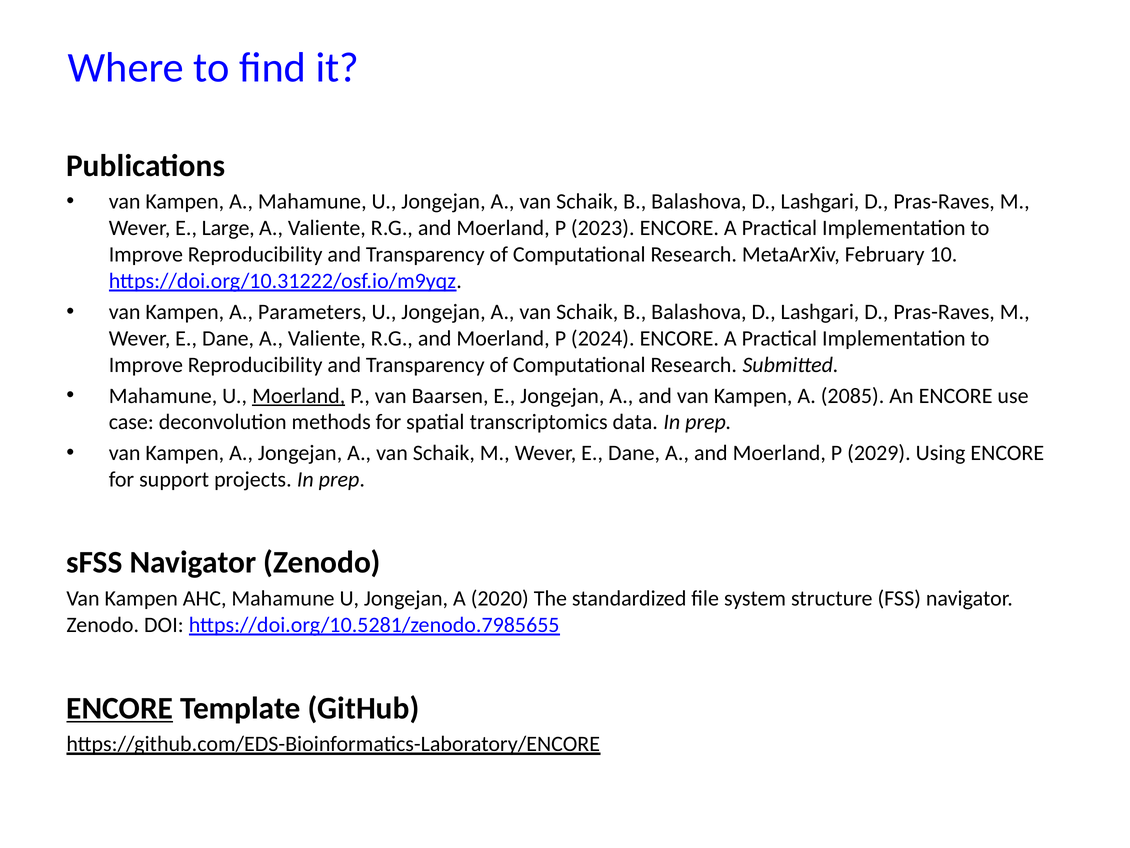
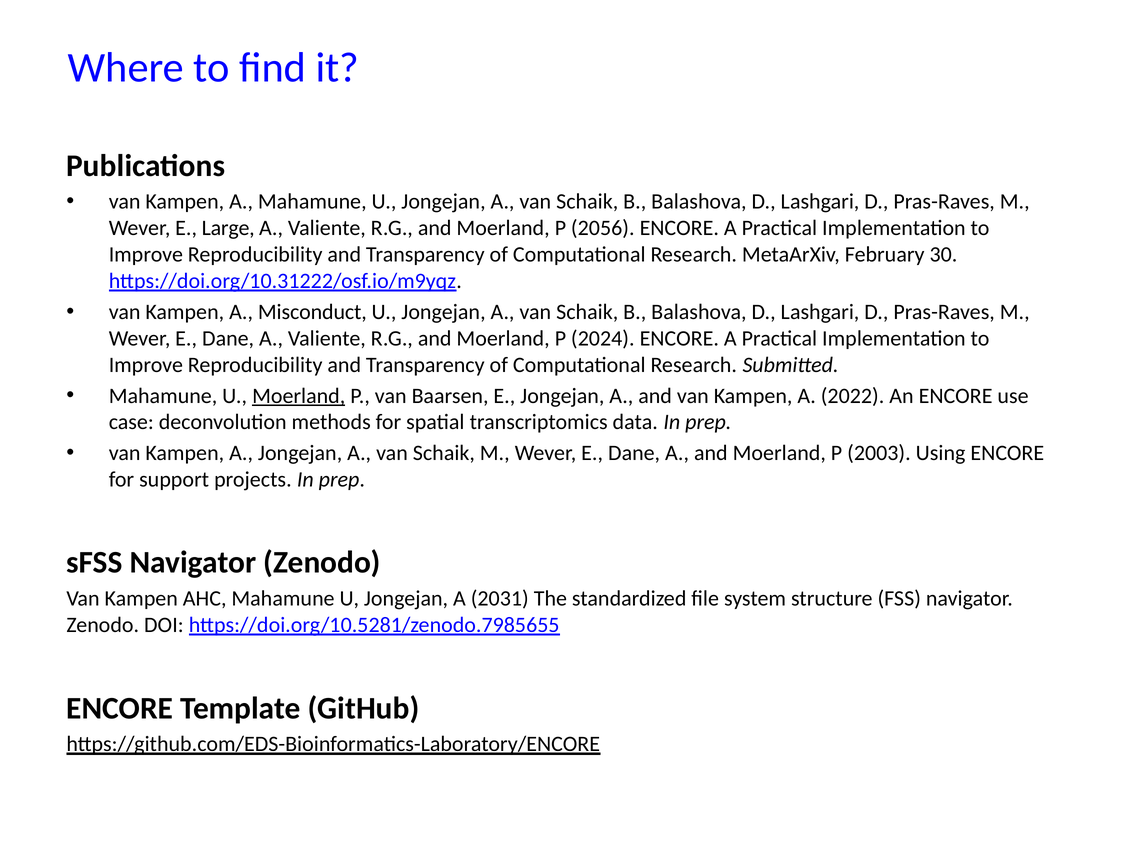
2023: 2023 -> 2056 (603, 228)
10: 10 -> 30 (943, 254)
Parameters: Parameters -> Misconduct (312, 312)
2085: 2085 -> 2022 (853, 396)
2029: 2029 -> 2003 (879, 453)
2020: 2020 -> 2031 (500, 598)
ENCORE underline: present -> none (120, 708)
